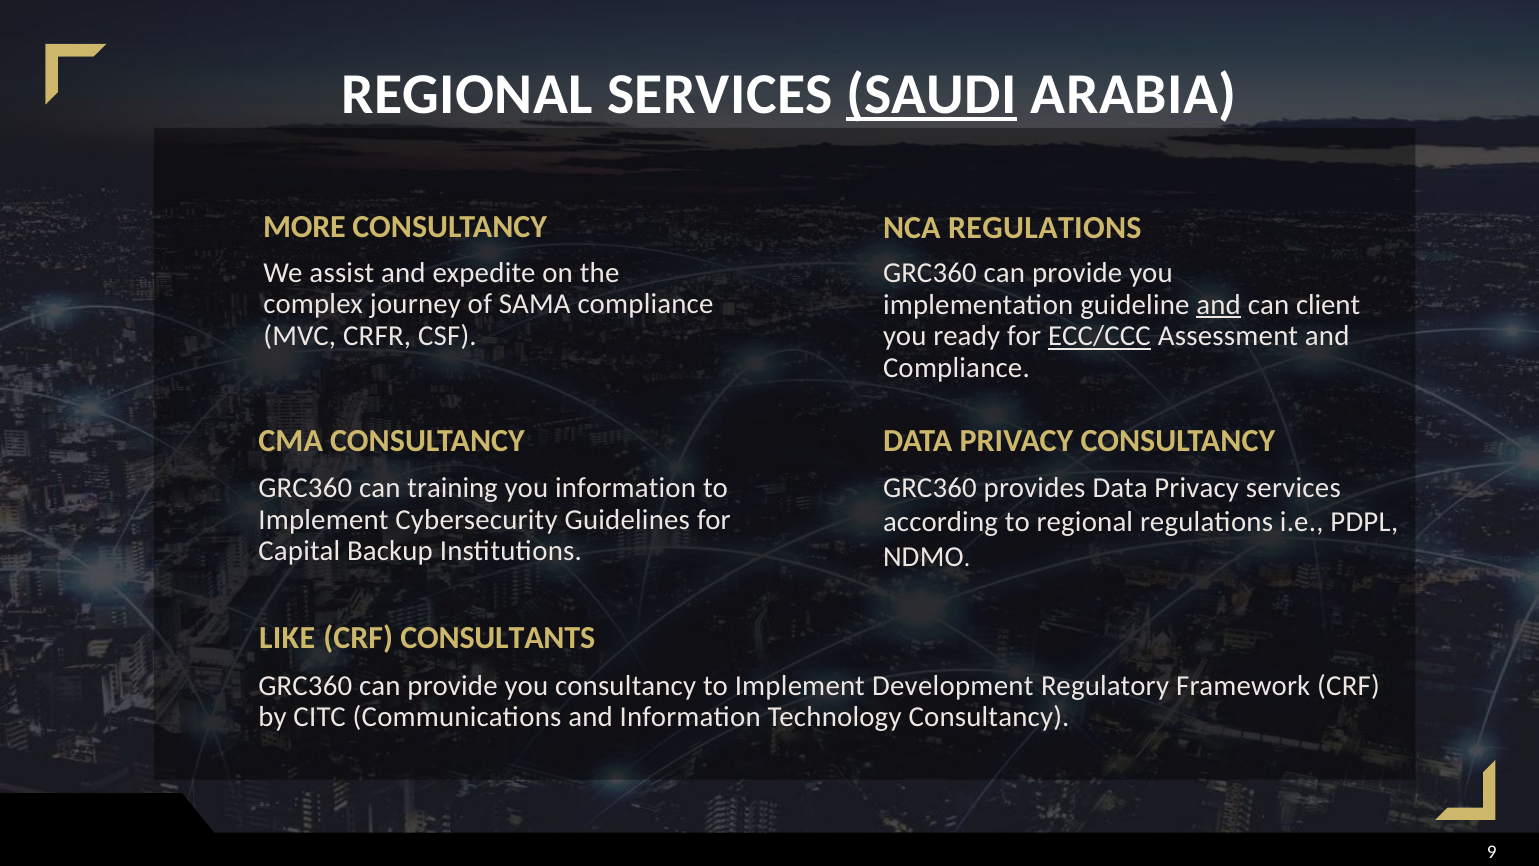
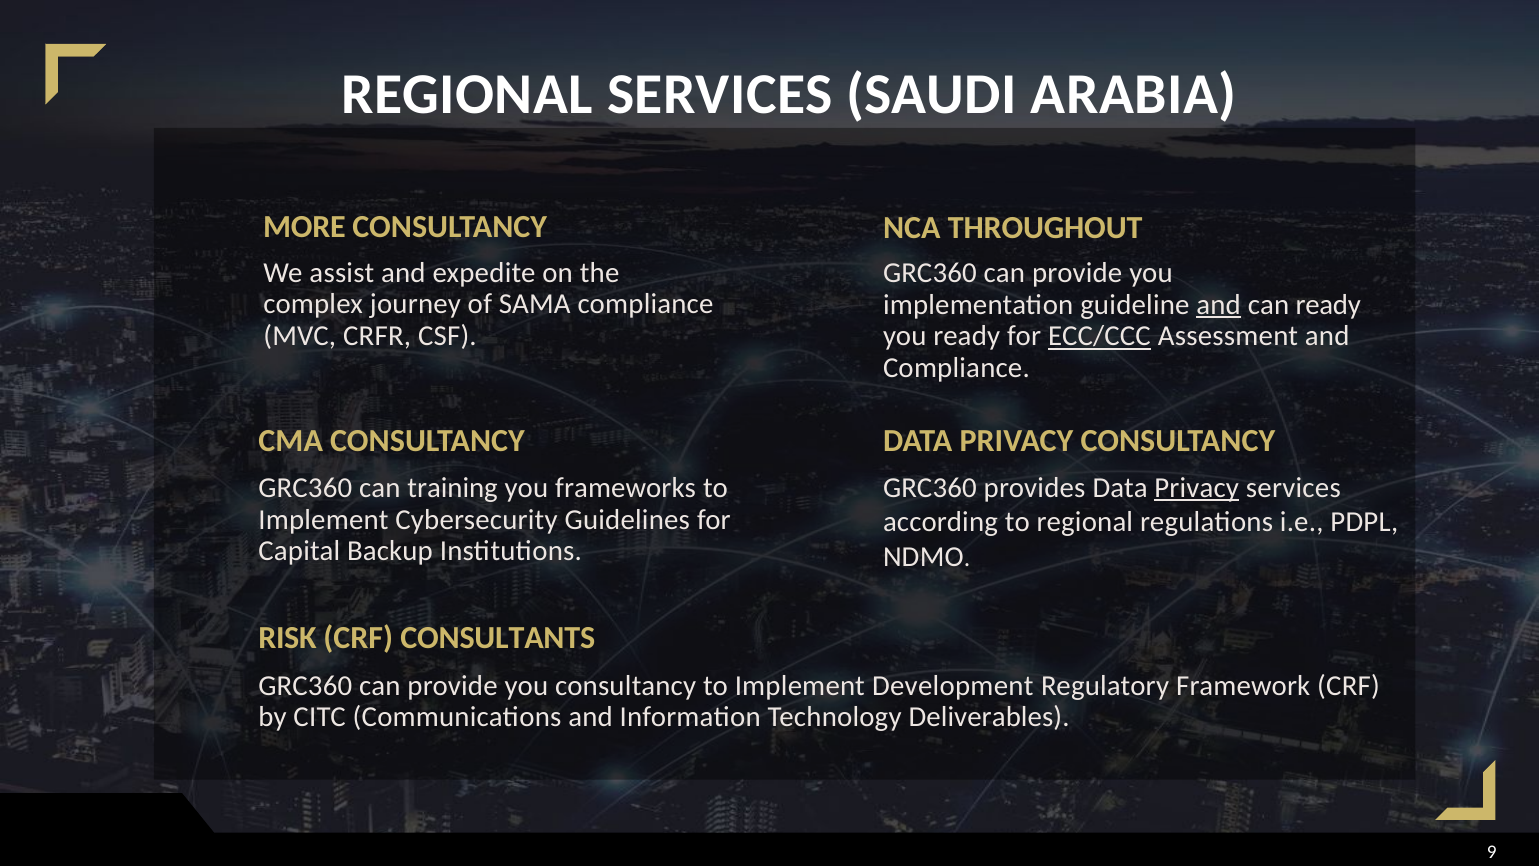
SAUDI underline: present -> none (931, 94)
NCA REGULATIONS: REGULATIONS -> THROUGHOUT (1045, 227)
can client: client -> ready (1328, 305)
Privacy underline: none -> present (1197, 487)
you information: information -> frameworks (626, 488)
LIKE: LIKE -> RISK (287, 638)
Technology Consultancy: Consultancy -> Deliverables (989, 717)
